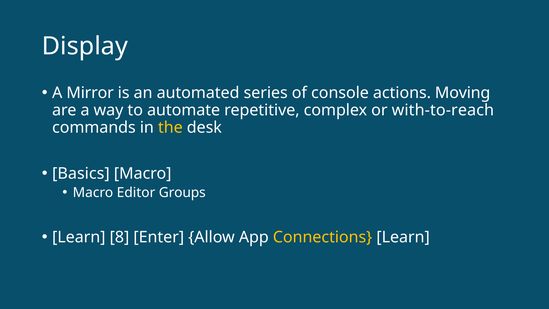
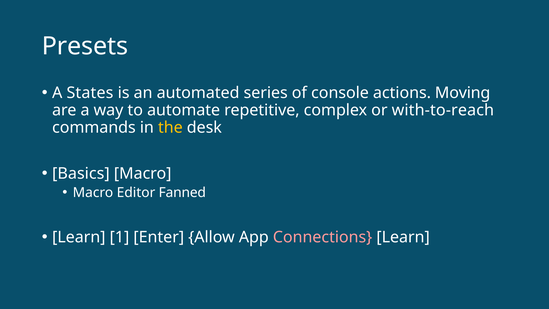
Display: Display -> Presets (85, 46)
Mirror: Mirror -> States (90, 93)
Groups: Groups -> Fanned (182, 192)
8: 8 -> 1 (119, 237)
Connections colour: yellow -> pink (323, 237)
